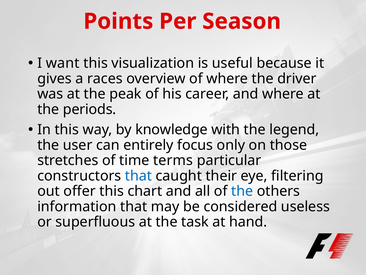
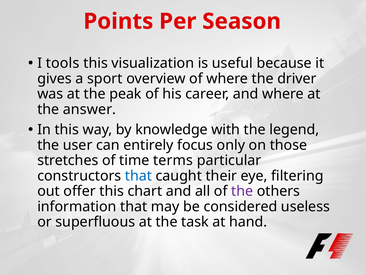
want: want -> tools (63, 63)
races: races -> sport (105, 78)
periods: periods -> answer (89, 109)
the colour: blue -> purple (242, 191)
